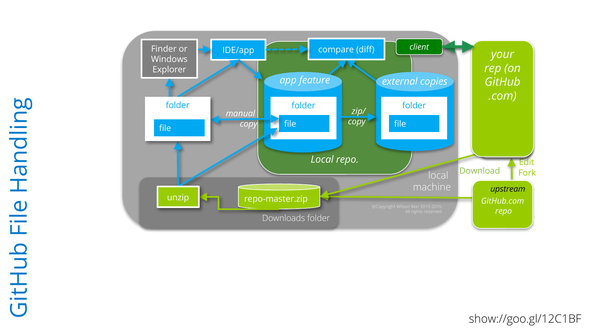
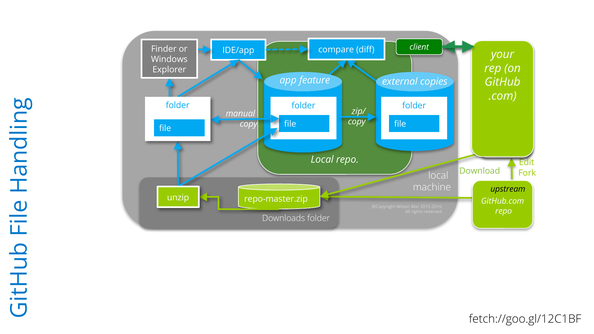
show://goo.gl/12C1BF: show://goo.gl/12C1BF -> fetch://goo.gl/12C1BF (525, 319)
